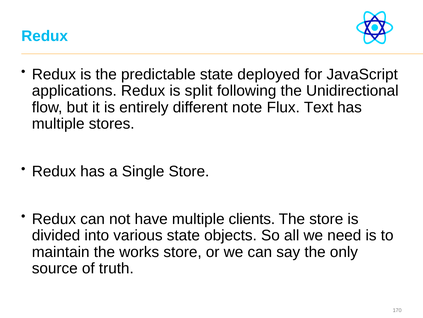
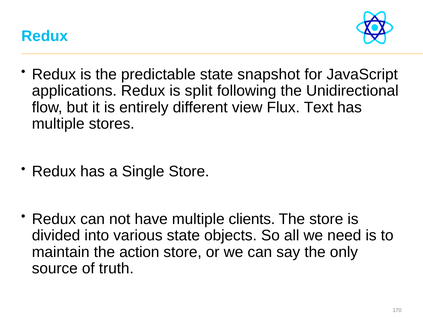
deployed: deployed -> snapshot (269, 74)
note: note -> view (247, 107)
works: works -> action (139, 251)
